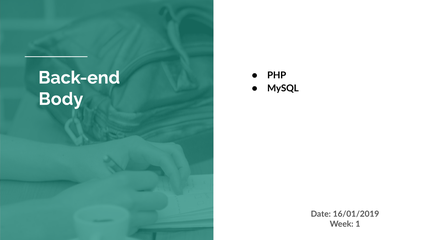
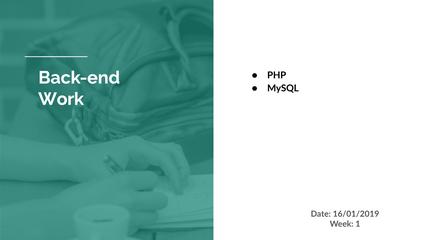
Body: Body -> Work (61, 99)
